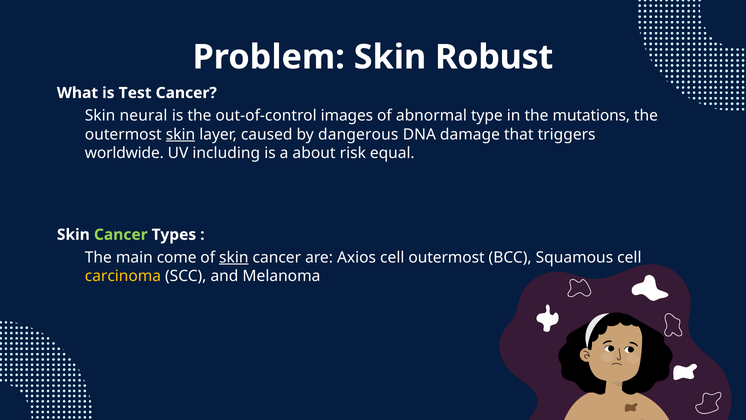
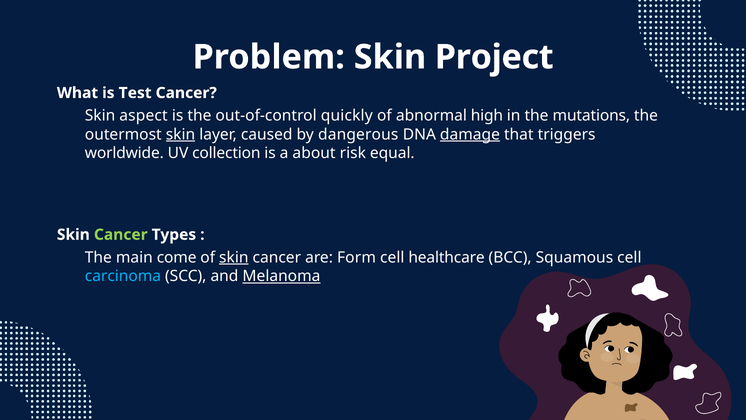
Robust: Robust -> Project (494, 57)
neural: neural -> aspect (144, 116)
images: images -> quickly (347, 116)
type: type -> high (487, 116)
damage underline: none -> present (470, 134)
including: including -> collection (226, 153)
Axios: Axios -> Form (356, 257)
cell outermost: outermost -> healthcare (447, 257)
carcinoma colour: yellow -> light blue (123, 276)
Melanoma underline: none -> present (281, 276)
